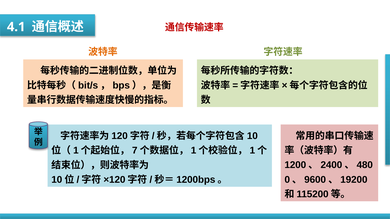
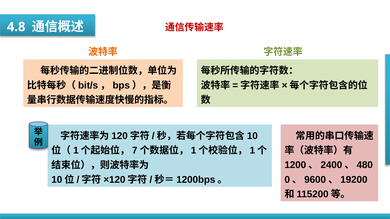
4.1: 4.1 -> 4.8 (16, 27)
